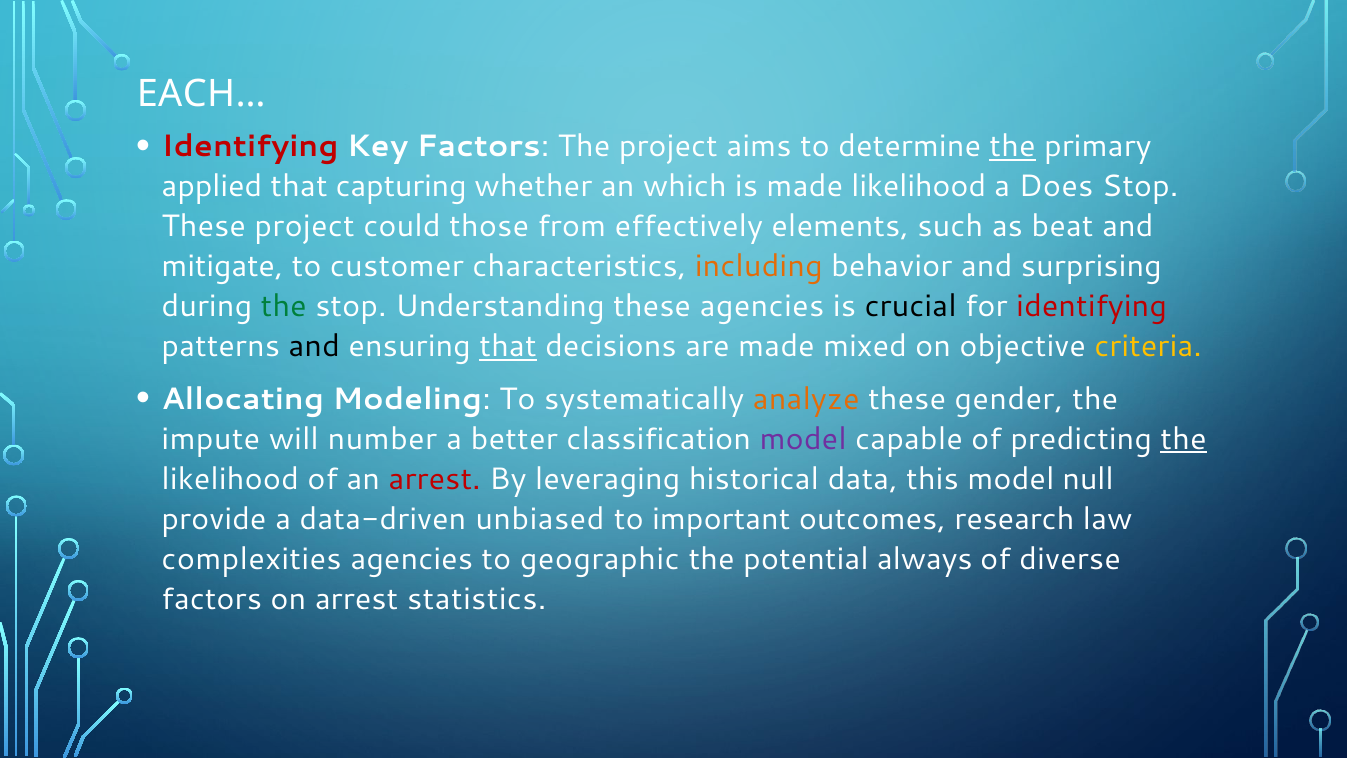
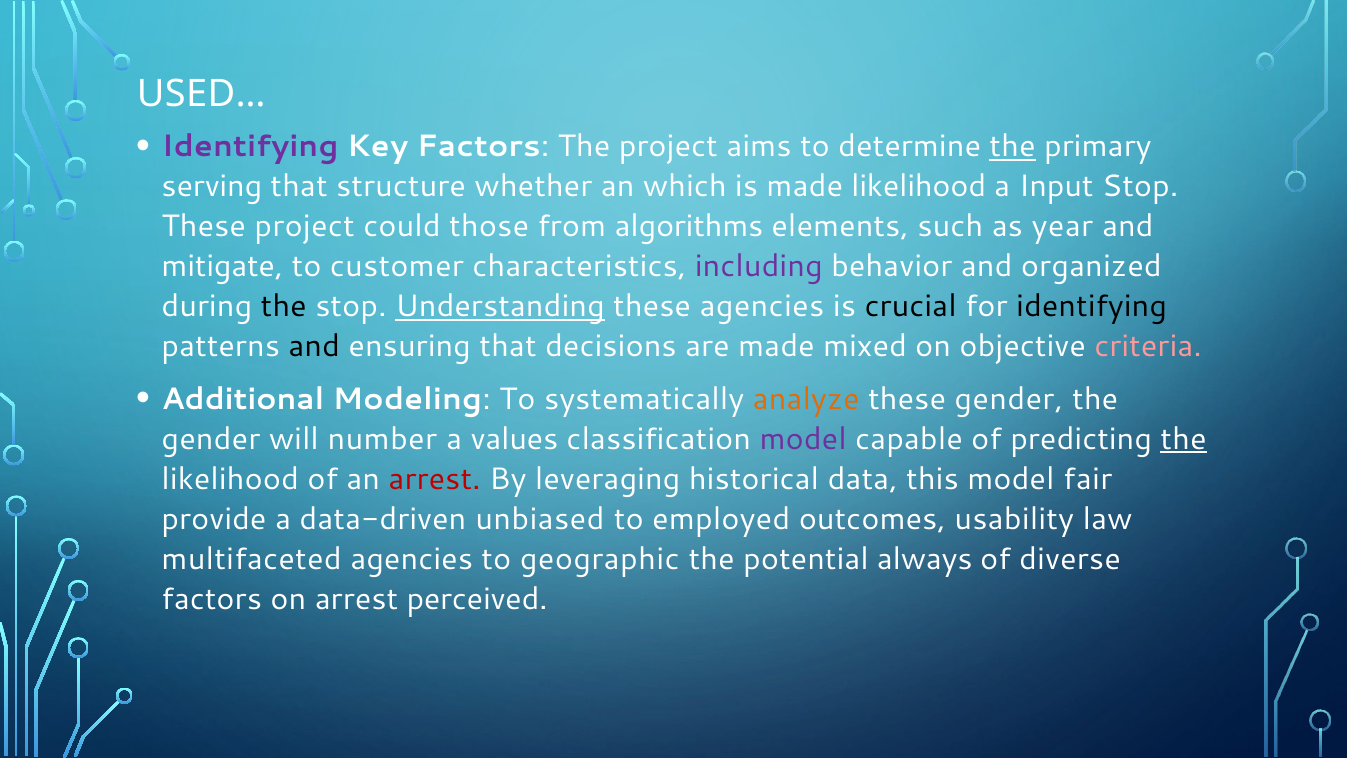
EACH…: EACH… -> USED… (201, 94)
Identifying colour: red -> purple (250, 147)
applied: applied -> serving (212, 186)
capturing: capturing -> structure (401, 186)
Does: Does -> Input (1056, 186)
effectively: effectively -> algorithms (689, 226)
beat: beat -> year (1062, 226)
including colour: orange -> purple (759, 266)
surprising: surprising -> organized (1091, 266)
the colour: green -> black (284, 306)
Understanding underline: none -> present (500, 306)
identifying colour: red -> black (1092, 306)
that underline: present -> none (508, 346)
criteria colour: yellow -> pink (1148, 346)
Allocating: Allocating -> Additional (243, 399)
impute: impute -> gender (211, 439)
better: better -> values (515, 439)
null: null -> fair (1088, 479)
important: important -> employed (721, 519)
research: research -> usability (1014, 519)
complexities: complexities -> multifaceted (252, 559)
statistics: statistics -> perceived (477, 599)
